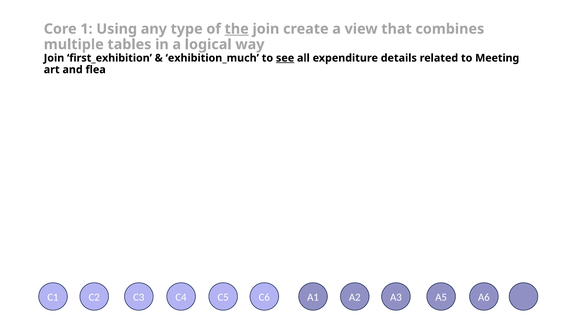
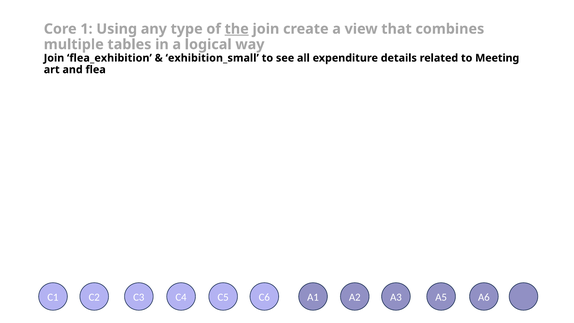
first_exhibition: first_exhibition -> flea_exhibition (109, 58)
exhibition_much: exhibition_much -> exhibition_small (212, 58)
see underline: present -> none (285, 58)
